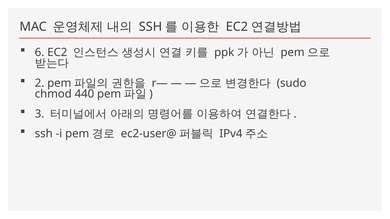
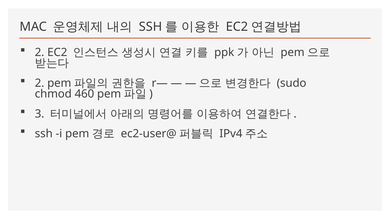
6: 6 -> 2 (40, 52)
440: 440 -> 460 (84, 94)
